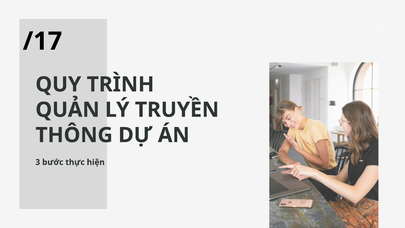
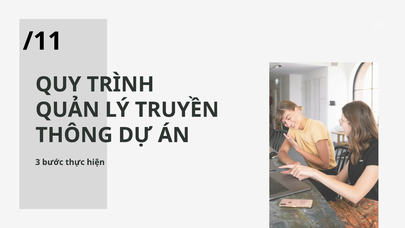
/17: /17 -> /11 (43, 41)
